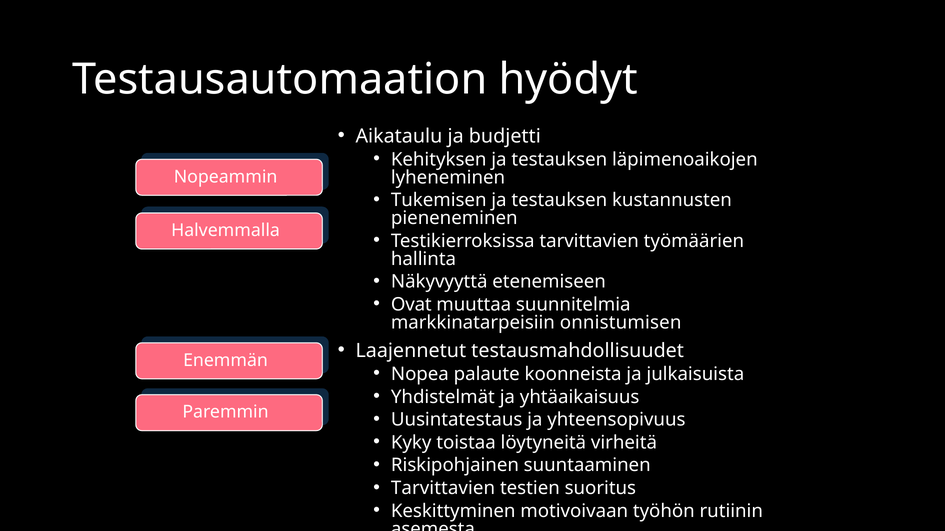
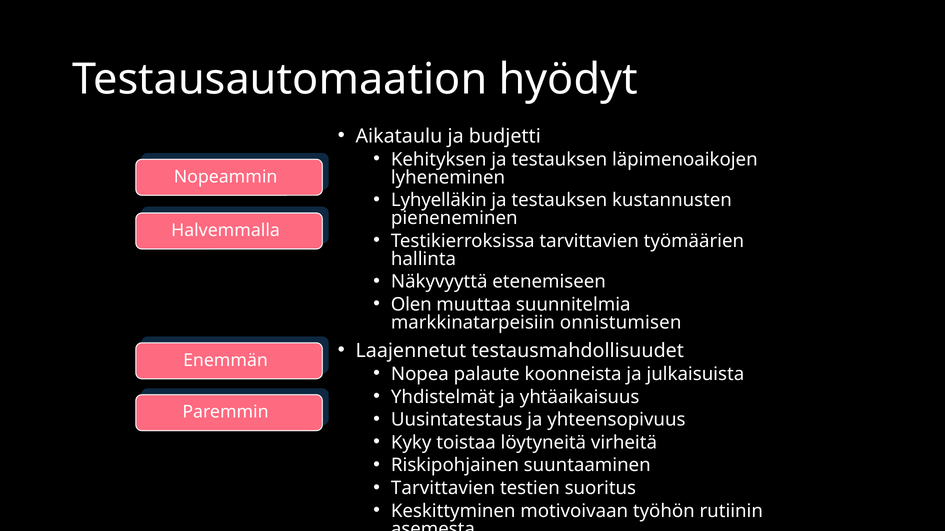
Tukemisen: Tukemisen -> Lyhyelläkin (439, 200)
Ovat: Ovat -> Olen (411, 305)
